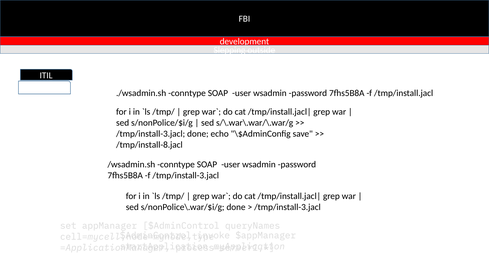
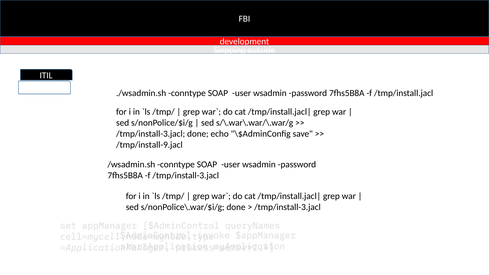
/tmp/install-8.jacl: /tmp/install-8.jacl -> /tmp/install-9.jacl (149, 145)
